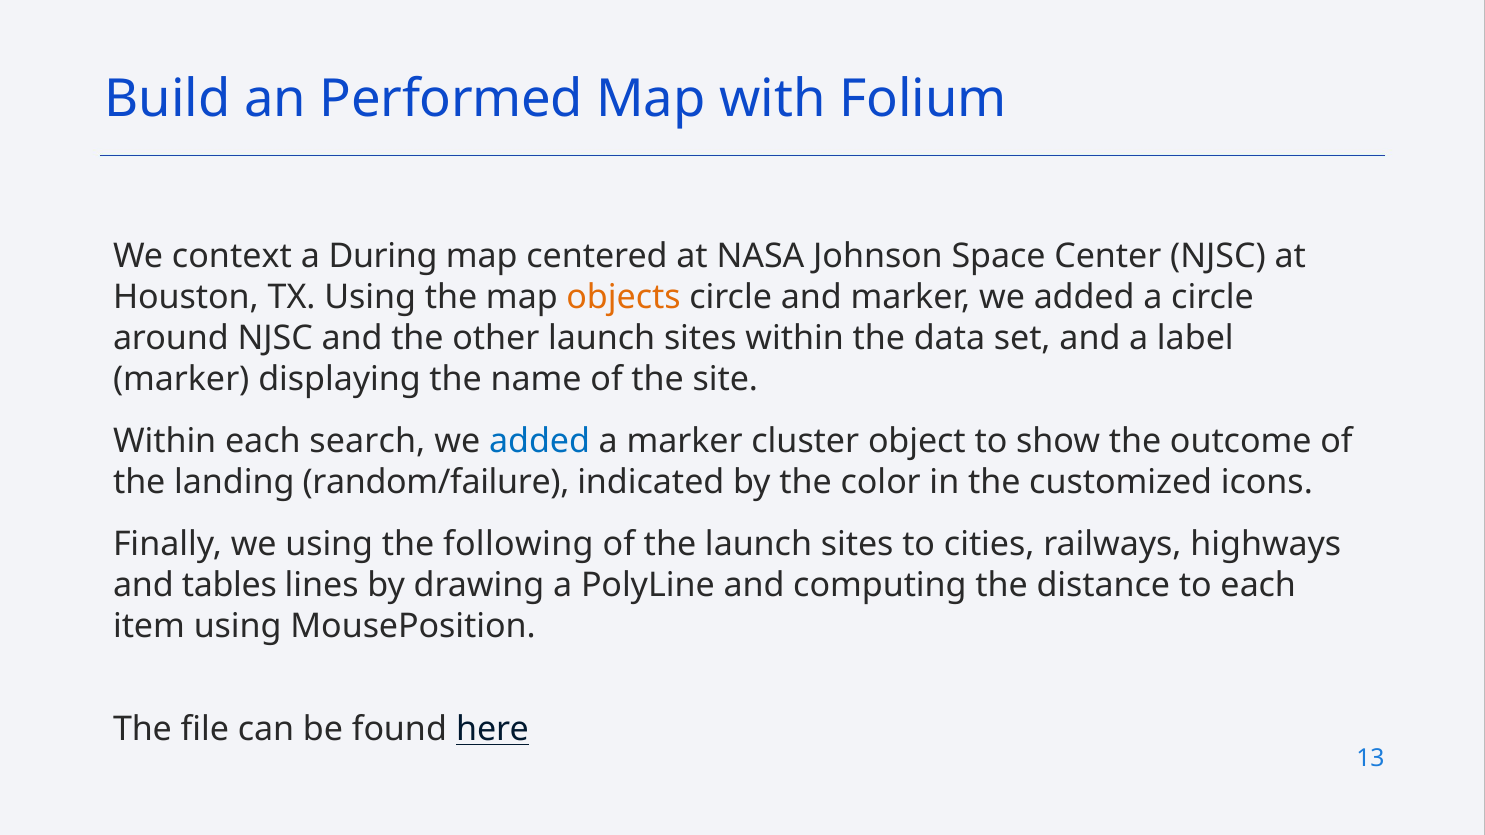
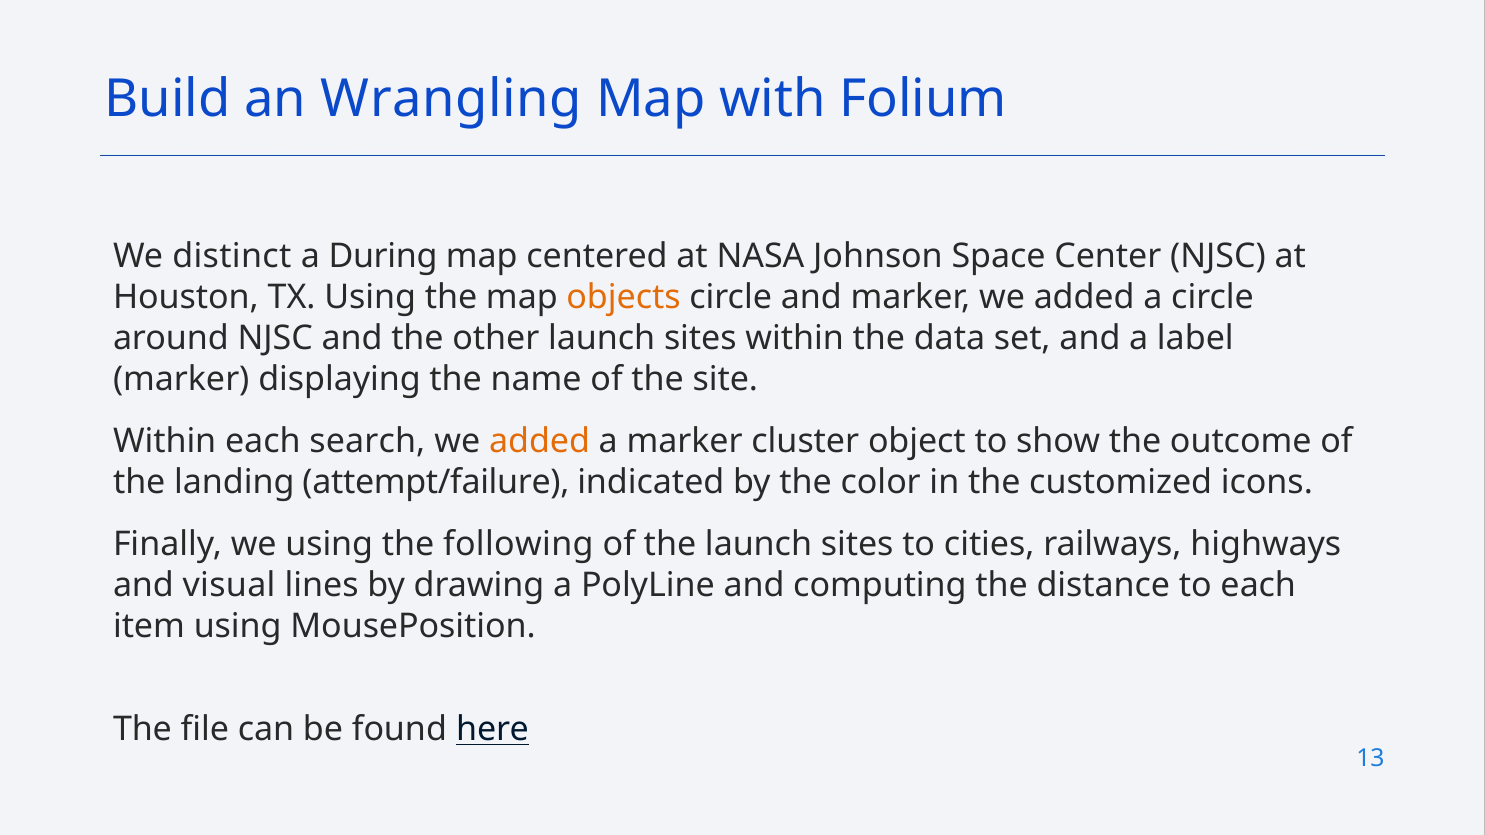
Performed: Performed -> Wrangling (451, 99)
context: context -> distinct (232, 257)
added colour: blue -> orange (540, 441)
random/failure: random/failure -> attempt/failure (436, 482)
tables: tables -> visual (229, 585)
